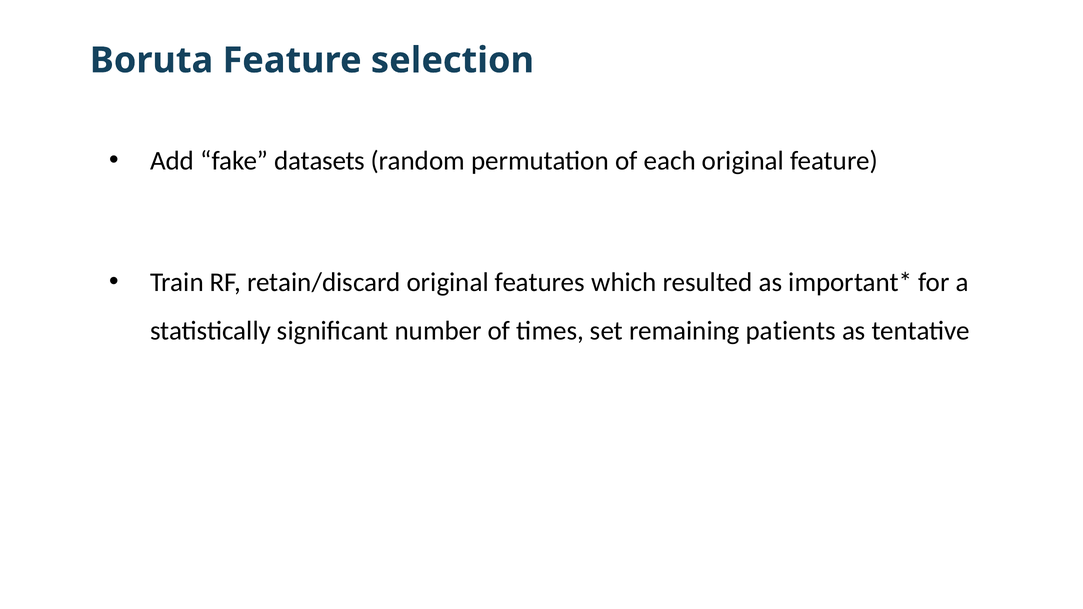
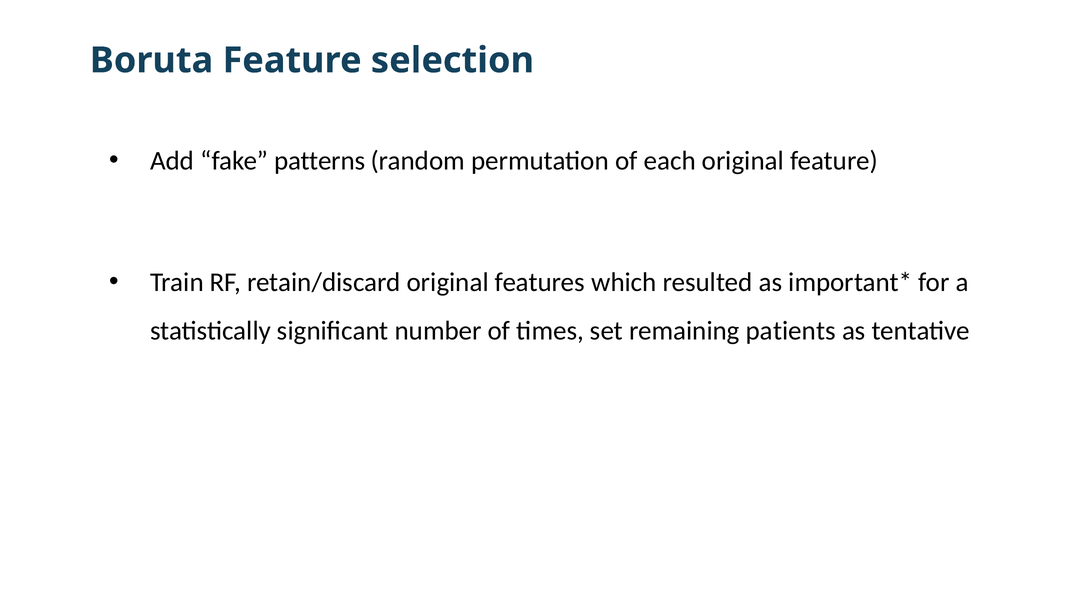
datasets: datasets -> patterns (320, 161)
